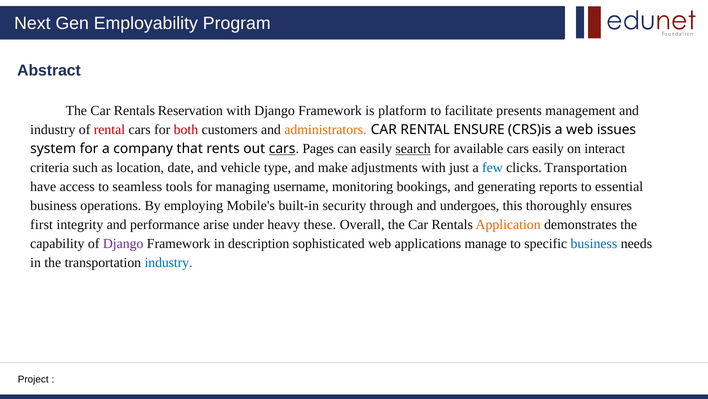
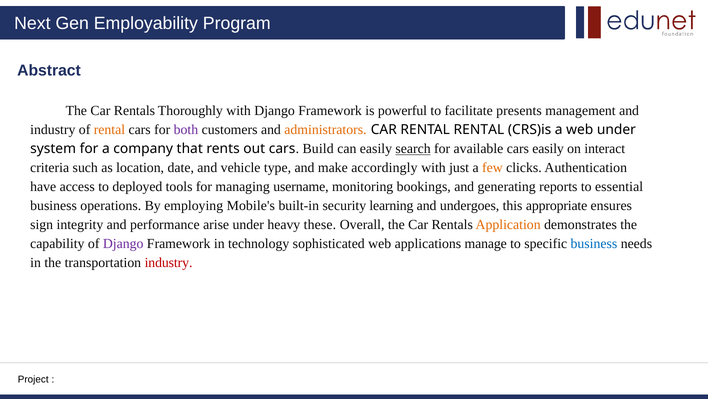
Reservation: Reservation -> Thoroughly (190, 111)
platform: platform -> powerful (402, 111)
rental colour: red -> orange (109, 130)
both colour: red -> purple (186, 130)
RENTAL ENSURE: ENSURE -> RENTAL (479, 130)
web issues: issues -> under (616, 130)
cars underline: present -> none (282, 149)
Pages: Pages -> Build (318, 149)
adjustments: adjustments -> accordingly (384, 168)
few colour: blue -> orange (492, 168)
clicks Transportation: Transportation -> Authentication (586, 168)
seamless: seamless -> deployed (137, 187)
through: through -> learning (391, 206)
thoroughly: thoroughly -> appropriate (557, 206)
first: first -> sign (42, 224)
description: description -> technology (259, 243)
industry colour: blue -> red (169, 262)
